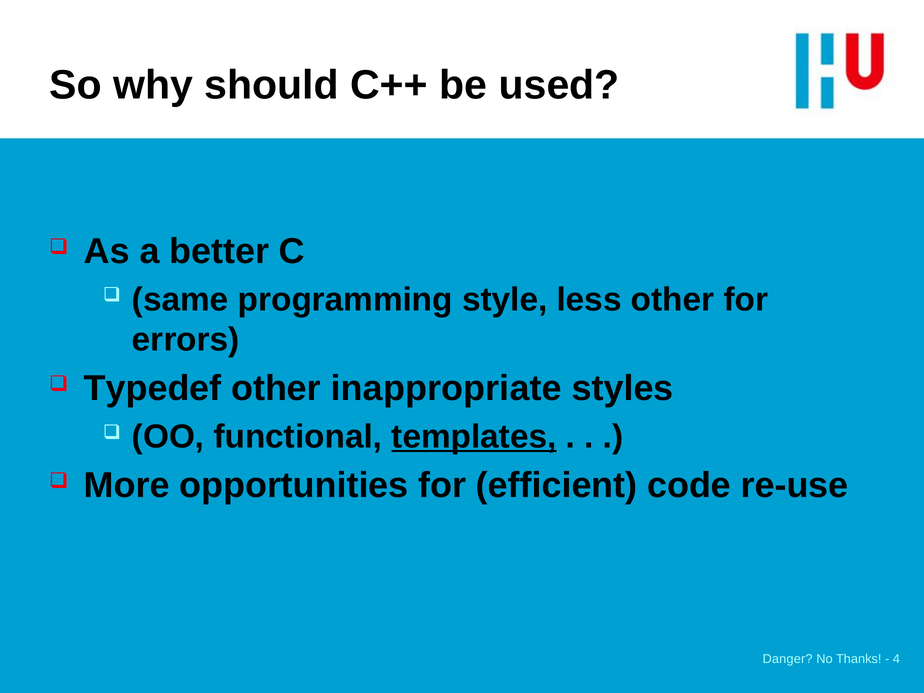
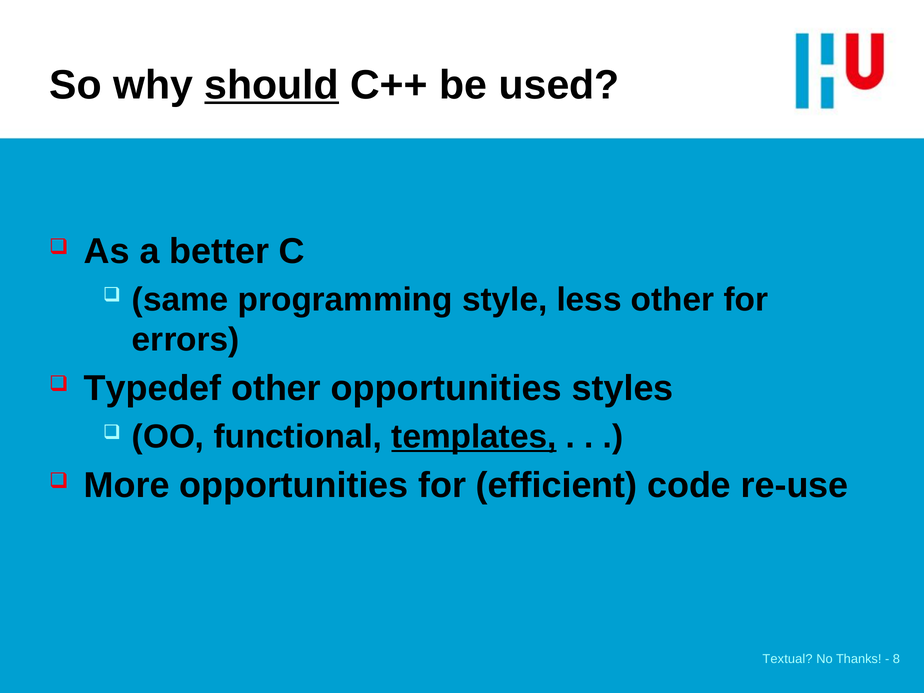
should underline: none -> present (272, 85)
other inappropriate: inappropriate -> opportunities (446, 389)
Danger: Danger -> Textual (788, 659)
4: 4 -> 8 (896, 659)
